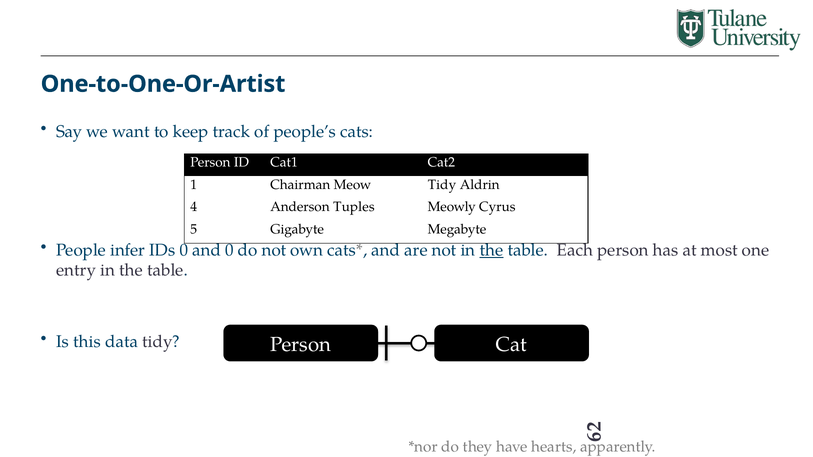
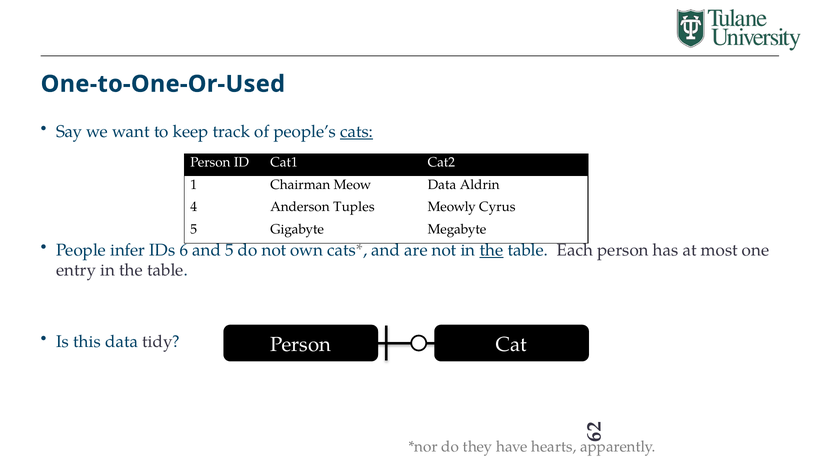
One-to-One-Or-Artist: One-to-One-Or-Artist -> One-to-One-Or-Used (163, 84)
cats underline: none -> present (357, 132)
Meow Tidy: Tidy -> Data (442, 185)
IDs 0: 0 -> 6 (184, 250)
and 0: 0 -> 5 (229, 250)
